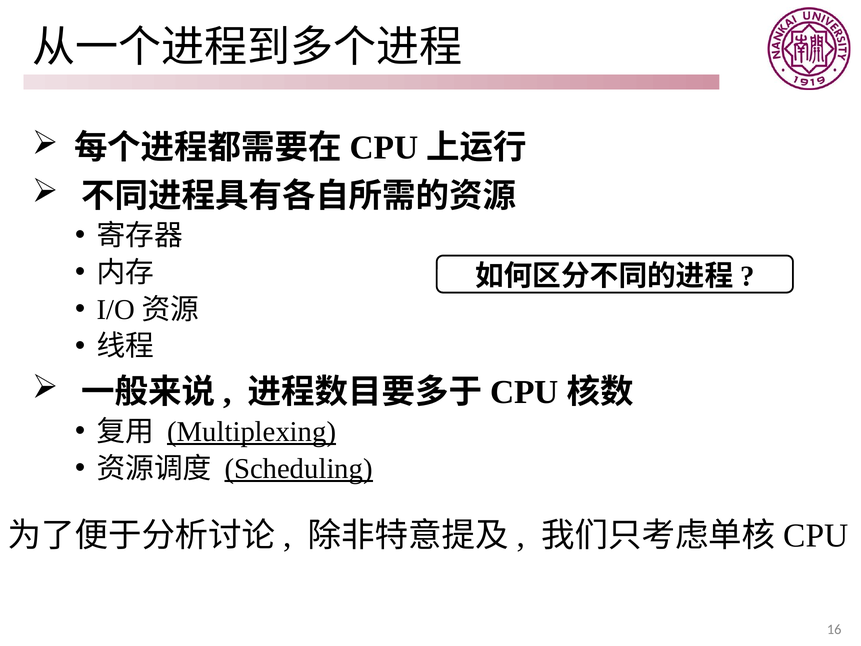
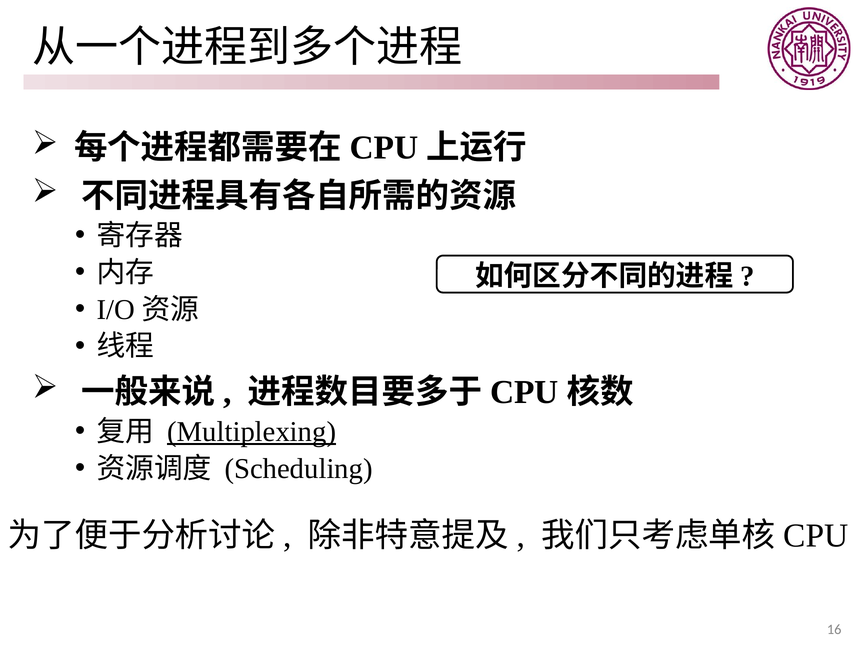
Scheduling underline: present -> none (299, 468)
